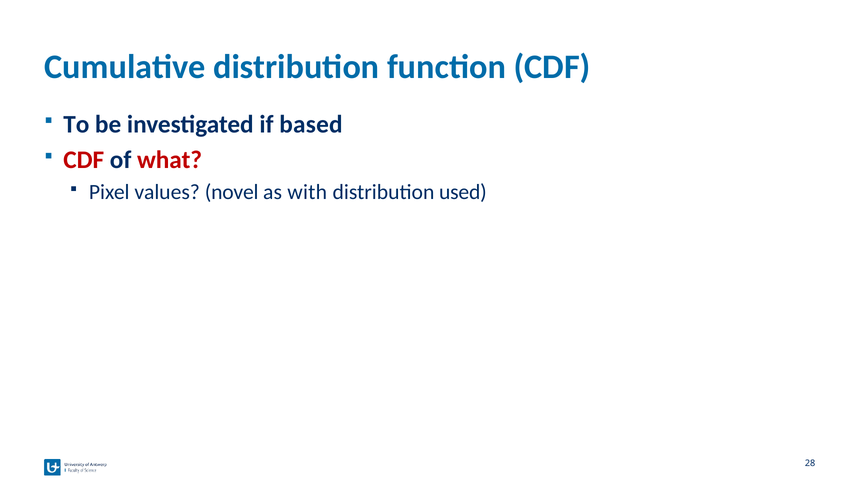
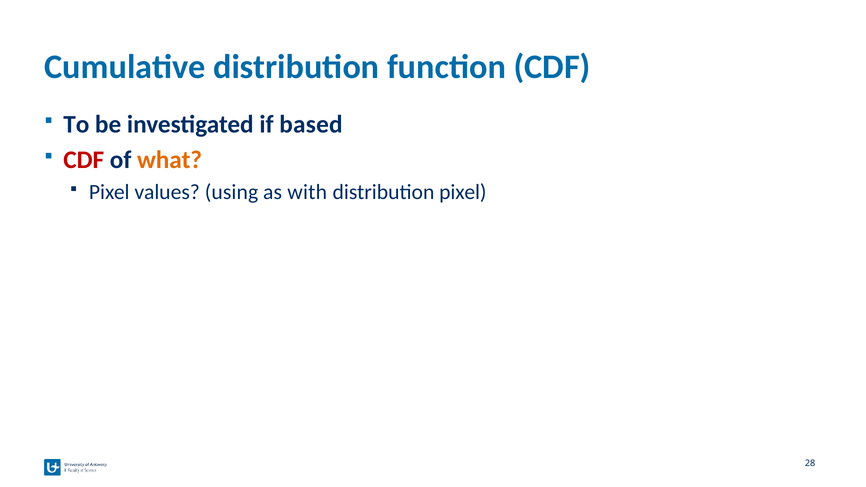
what colour: red -> orange (170, 160)
novel: novel -> using (232, 192)
distribution used: used -> pixel (463, 192)
